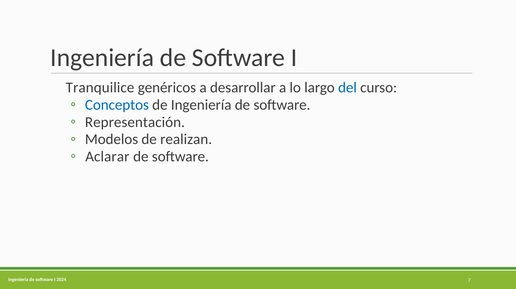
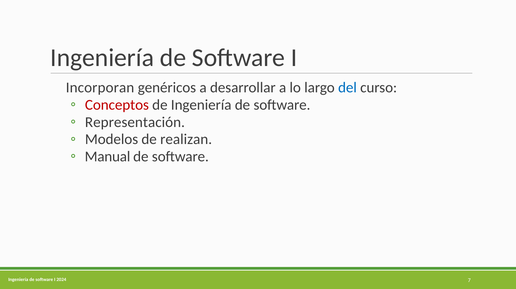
Tranquilice: Tranquilice -> Incorporan (100, 88)
Conceptos colour: blue -> red (117, 105)
Aclarar: Aclarar -> Manual (107, 157)
